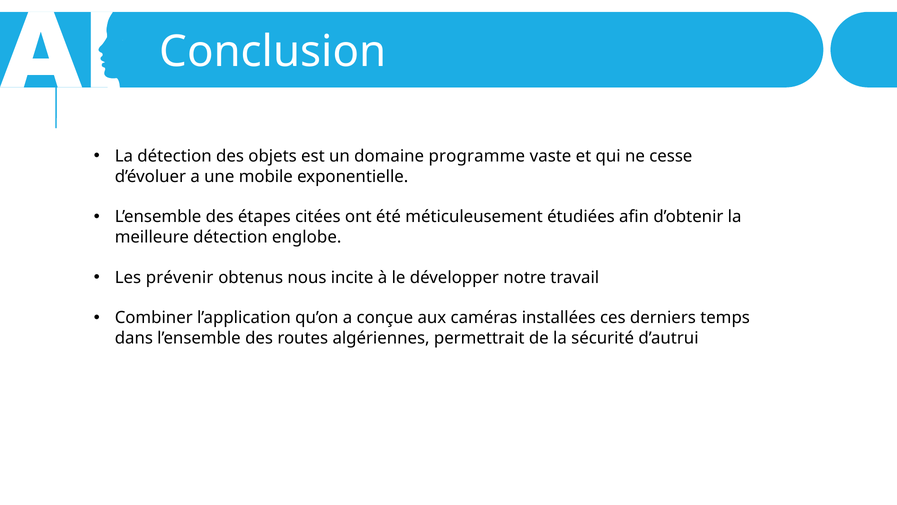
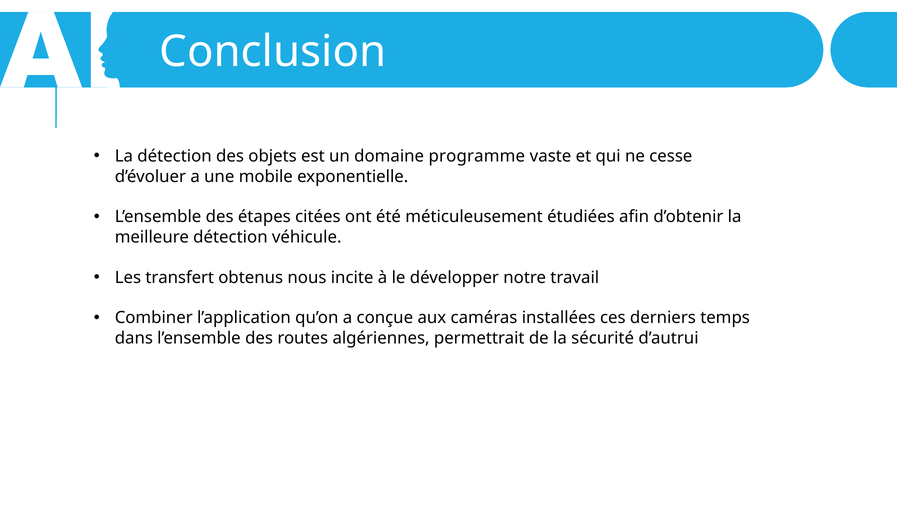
englobe: englobe -> véhicule (307, 237)
prévenir: prévenir -> transfert (180, 277)
